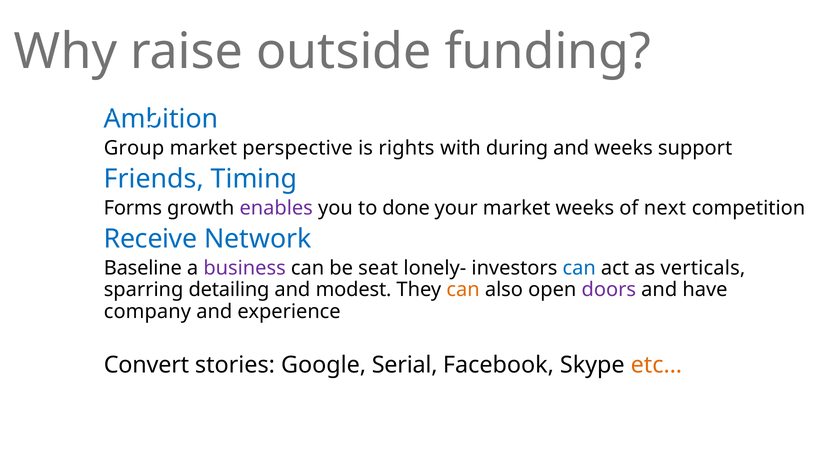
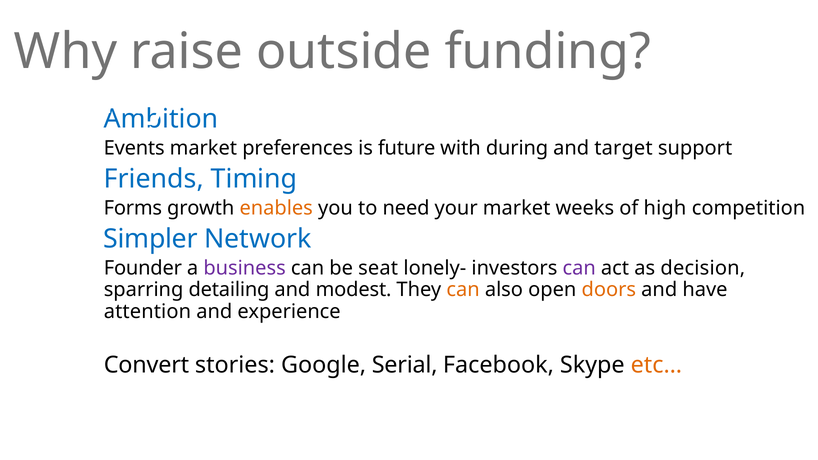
Group: Group -> Events (134, 148)
perspective: perspective -> preferences (298, 148)
rights: rights -> future (407, 148)
and weeks: weeks -> target (623, 148)
enables colour: purple -> orange (276, 208)
done: done -> need (406, 208)
next: next -> high (665, 208)
Receive: Receive -> Simpler (151, 239)
Baseline: Baseline -> Founder (143, 268)
can colour: blue -> purple (579, 268)
verticals: verticals -> decision (703, 268)
doors colour: purple -> orange (609, 290)
company: company -> attention (147, 311)
